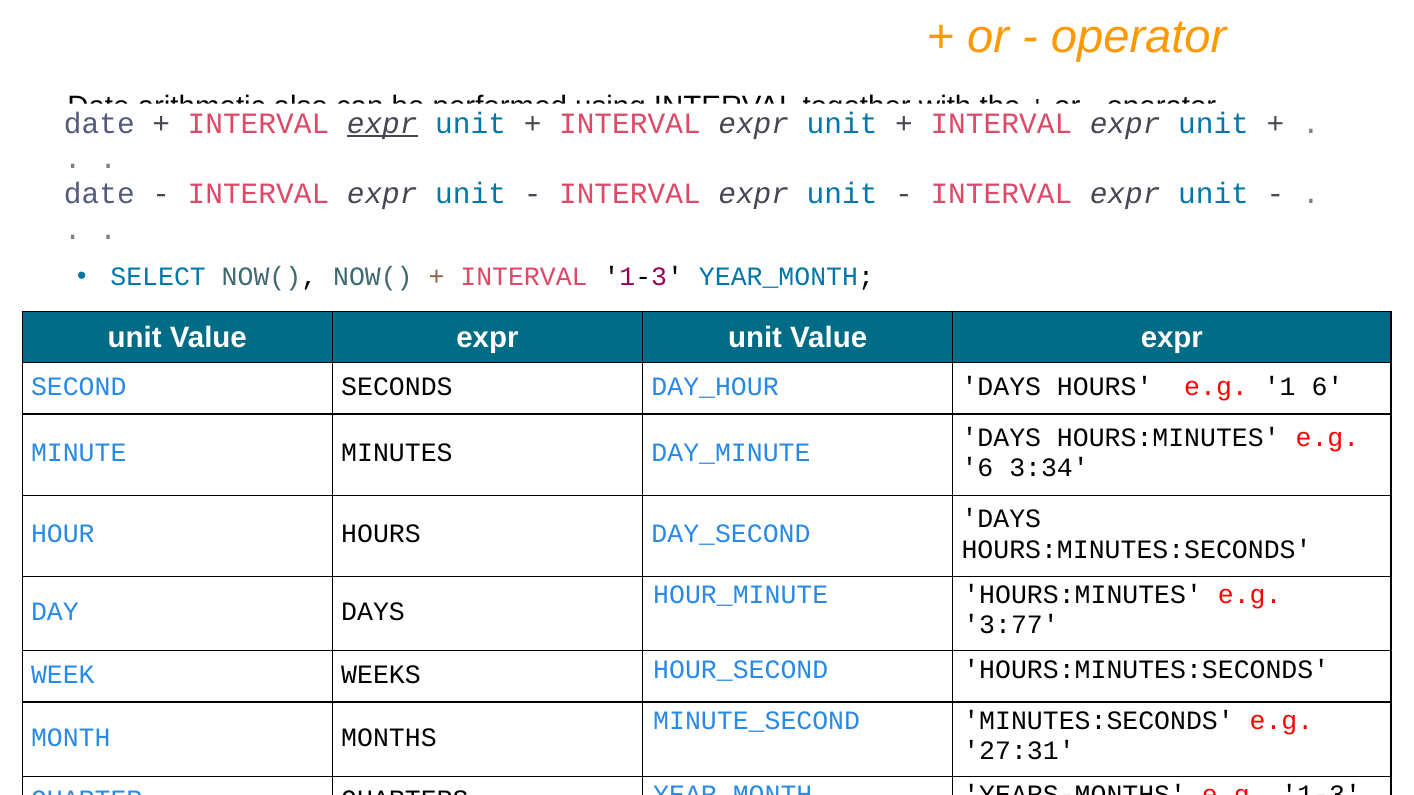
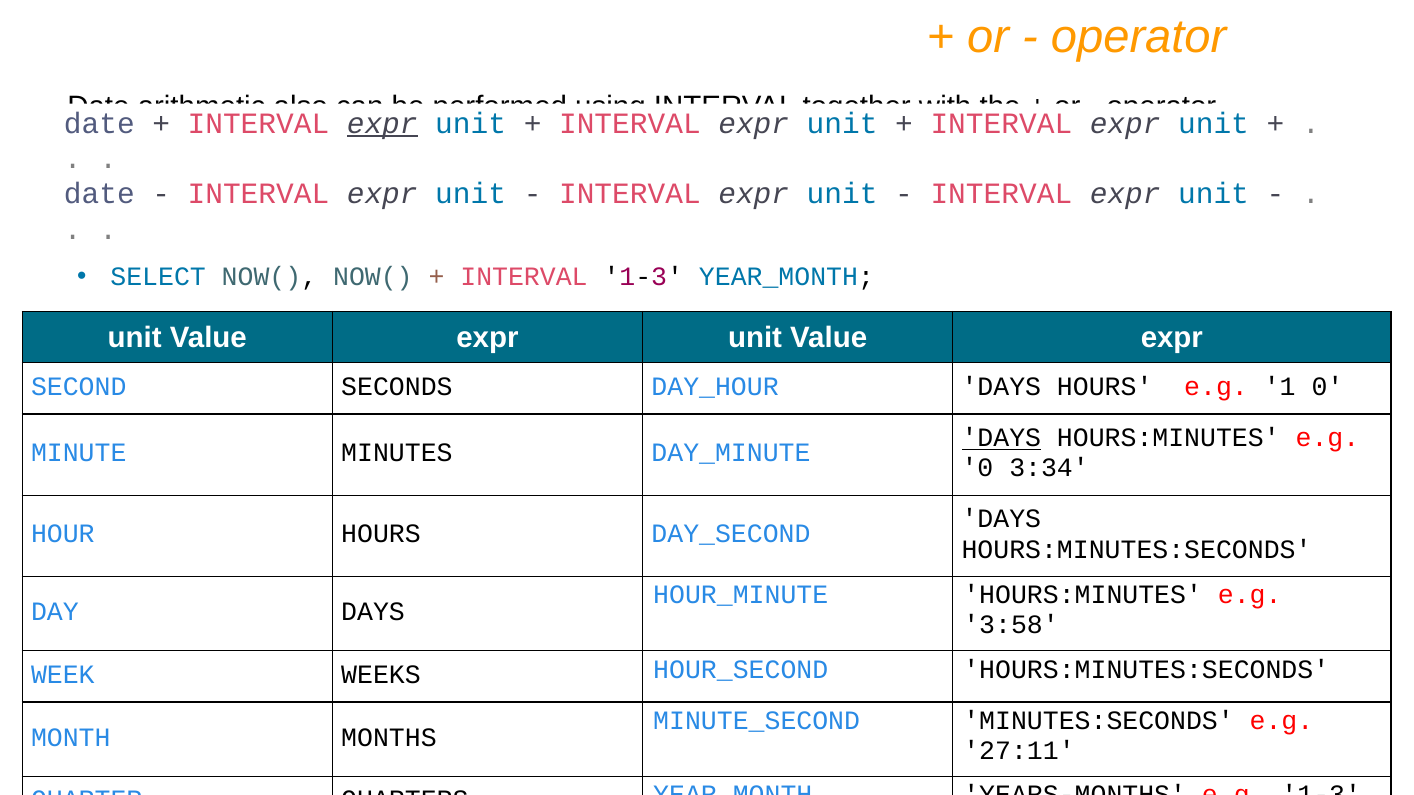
1 6: 6 -> 0 (1327, 387)
DAYS underline: none -> present (1001, 438)
6: 6 -> 0 (977, 468)
3:77: 3:77 -> 3:58 (1011, 626)
27:31: 27:31 -> 27:11 (1019, 751)
